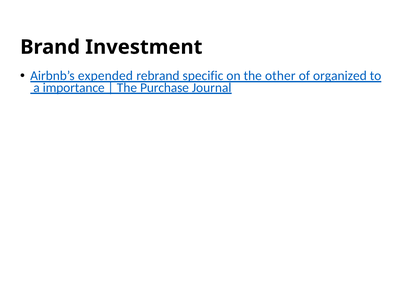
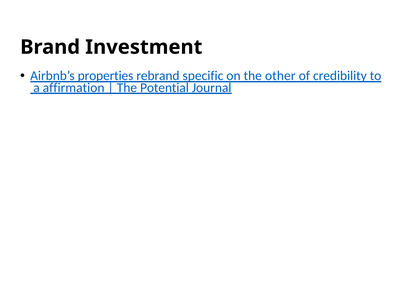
expended: expended -> properties (106, 76)
organized: organized -> credibility (340, 76)
importance: importance -> affirmation (74, 88)
Purchase: Purchase -> Potential (164, 88)
